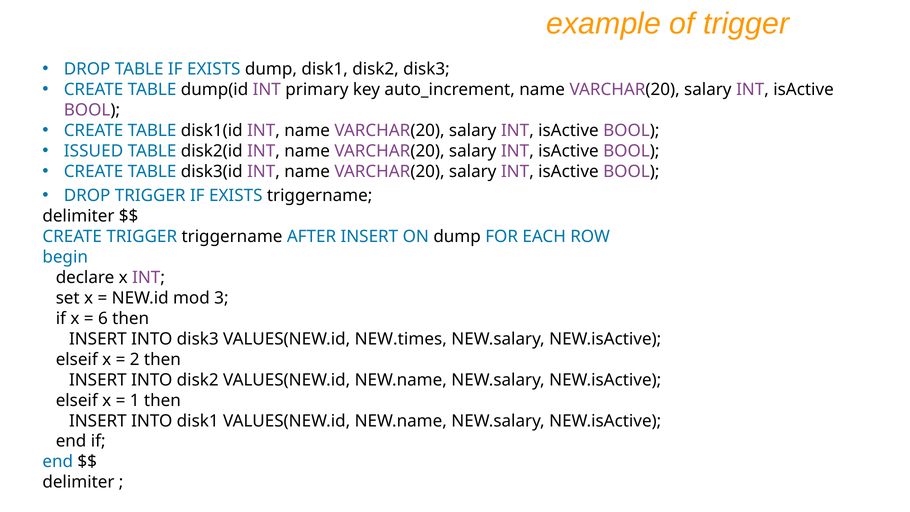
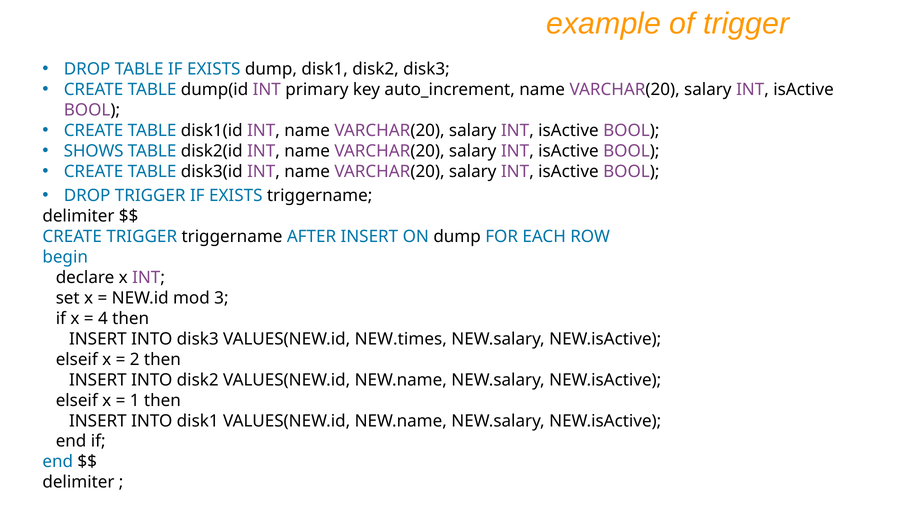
ISSUED: ISSUED -> SHOWS (94, 151)
6: 6 -> 4 (103, 318)
